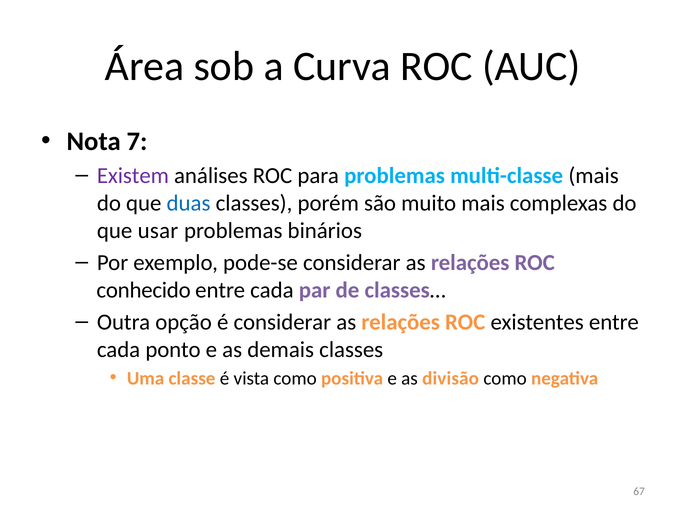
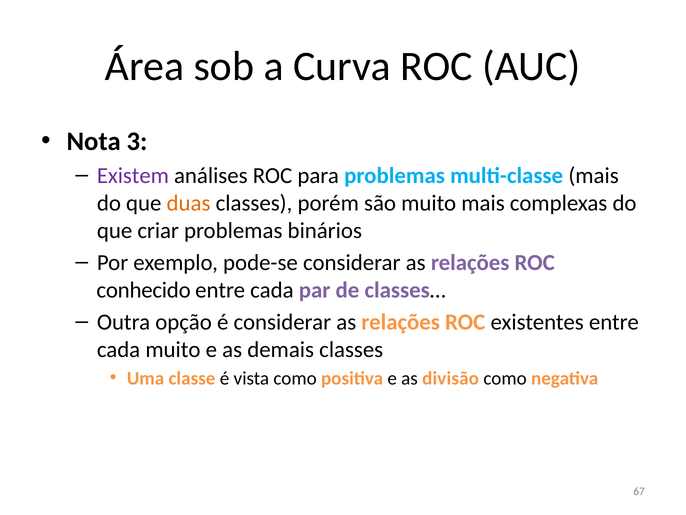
7: 7 -> 3 (137, 141)
duas colour: blue -> orange (189, 203)
usar: usar -> criar (158, 230)
cada ponto: ponto -> muito (173, 349)
